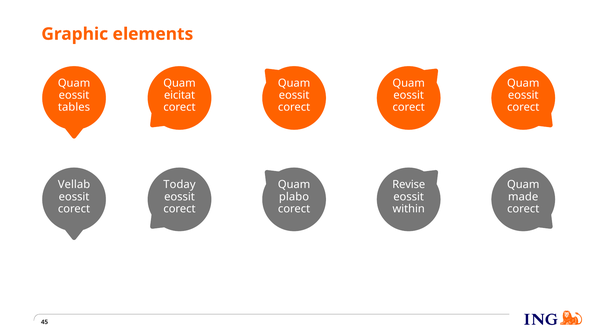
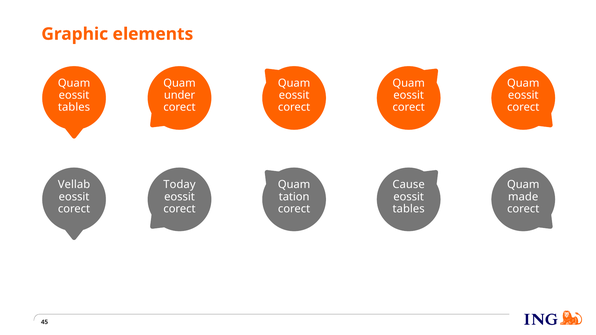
eicitat: eicitat -> under (180, 95)
Revise: Revise -> Cause (409, 185)
plabo: plabo -> tation (294, 197)
within: within -> tables (409, 209)
